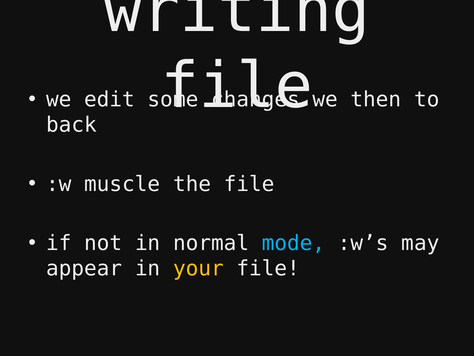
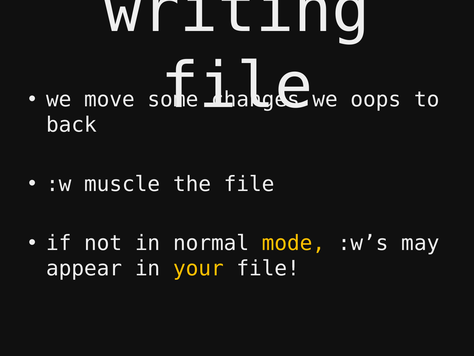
edit: edit -> move (110, 99)
then: then -> oops (376, 99)
mode colour: light blue -> yellow (294, 243)
